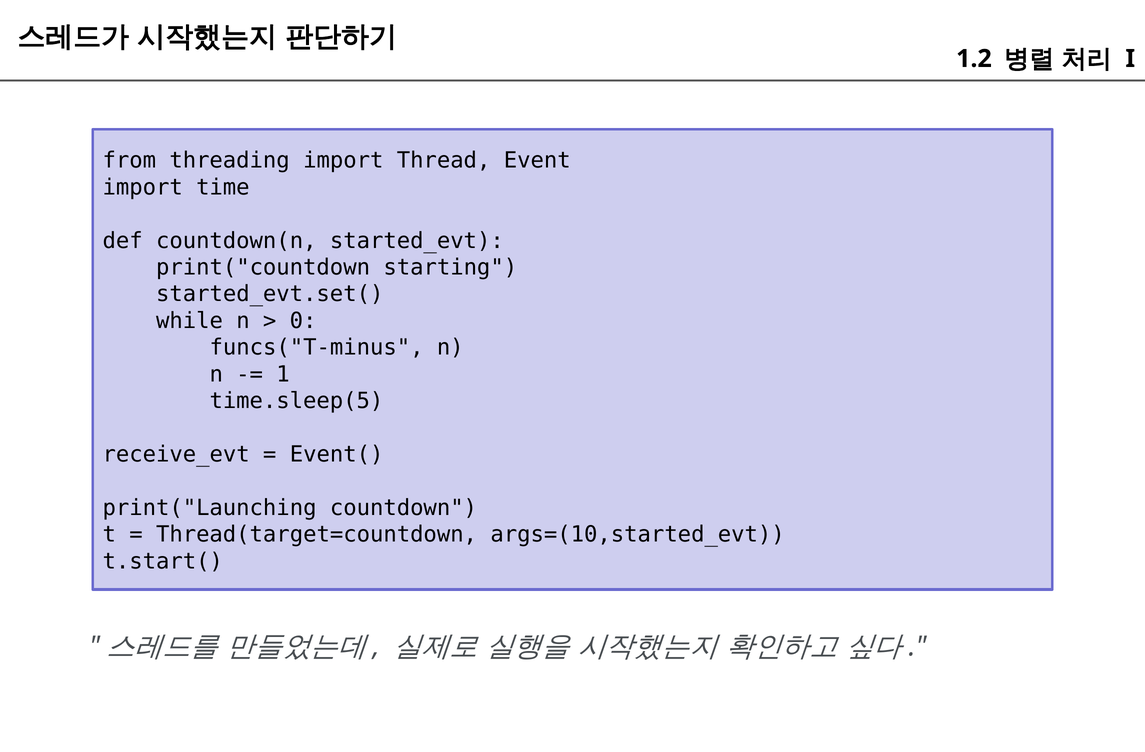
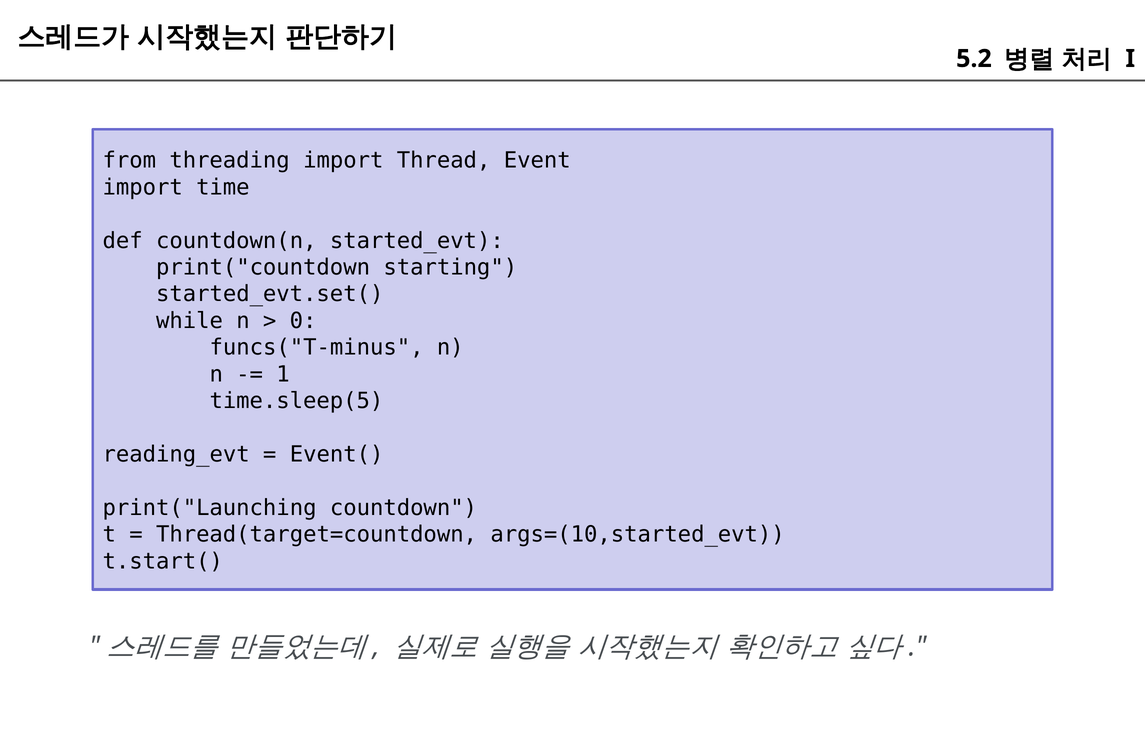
1.2: 1.2 -> 5.2 (974, 59)
receive_evt: receive_evt -> reading_evt (176, 455)
